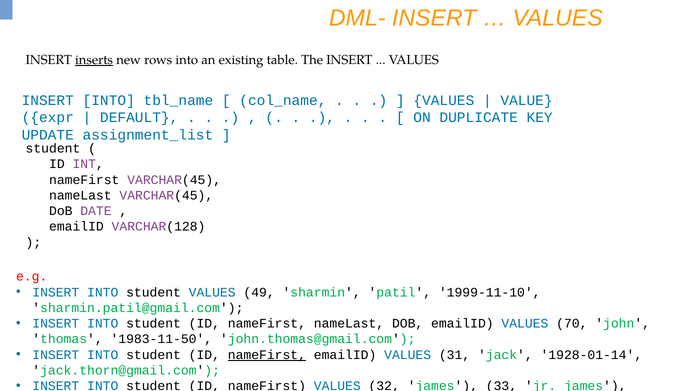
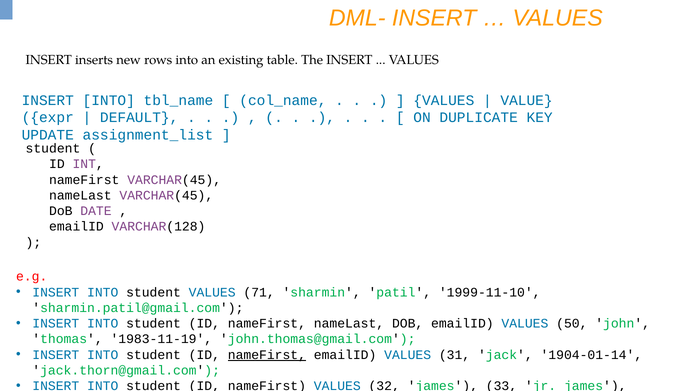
inserts underline: present -> none (94, 60)
49: 49 -> 71 (259, 292)
70: 70 -> 50 (572, 323)
1983-11-50: 1983-11-50 -> 1983-11-19 (161, 339)
1928-01-14: 1928-01-14 -> 1904-01-14 (591, 355)
